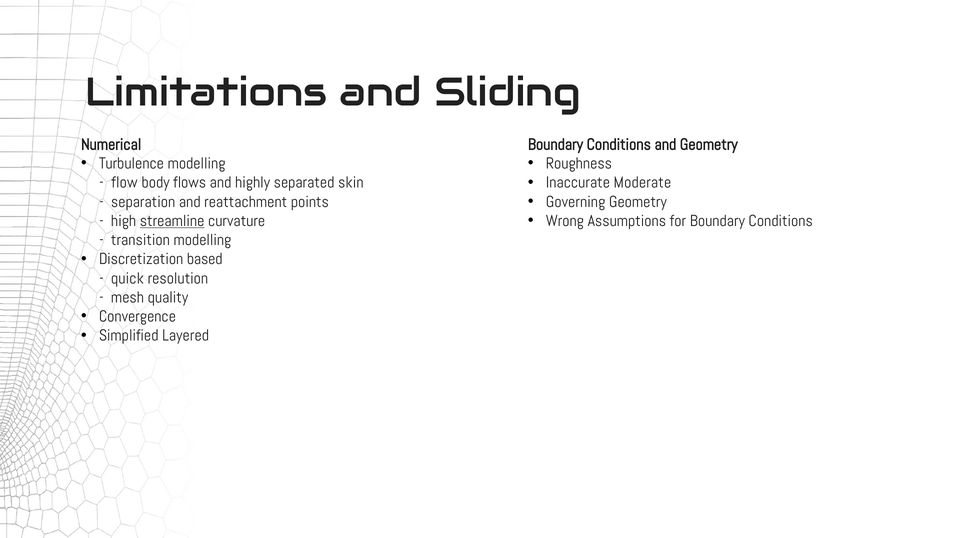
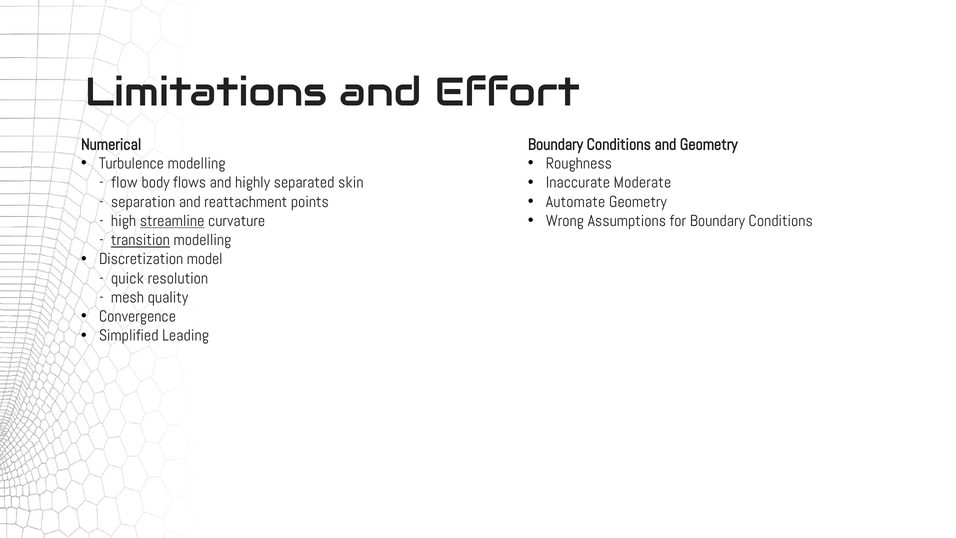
Sliding: Sliding -> Effort (507, 93)
Governing: Governing -> Automate (576, 202)
transition underline: none -> present (140, 240)
based: based -> model (205, 259)
Layered: Layered -> Leading (186, 336)
